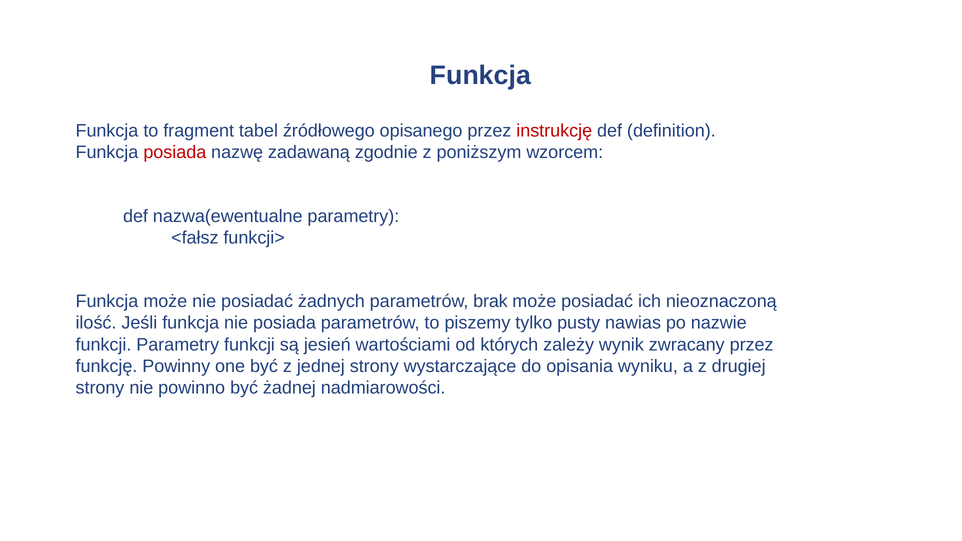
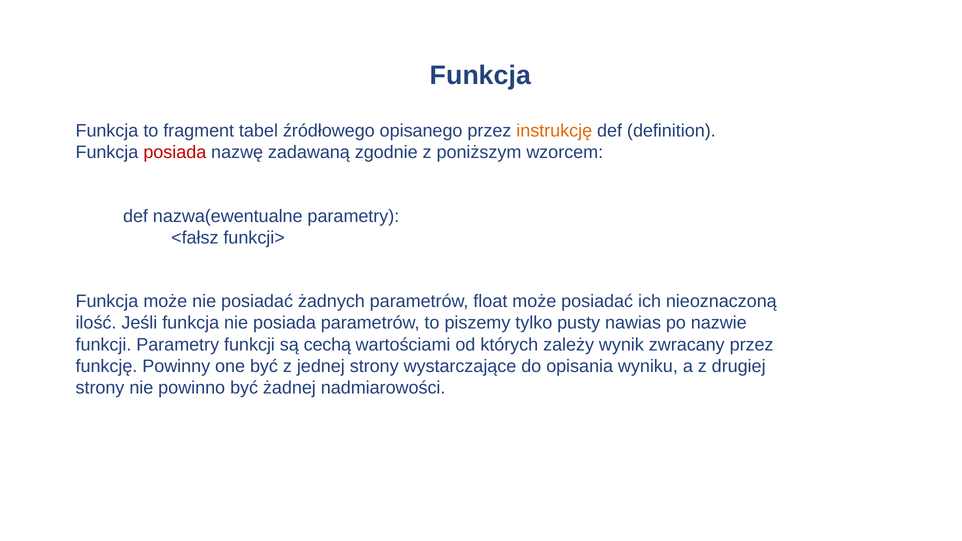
instrukcję colour: red -> orange (554, 131)
brak: brak -> float (490, 301)
jesień: jesień -> cechą (327, 345)
